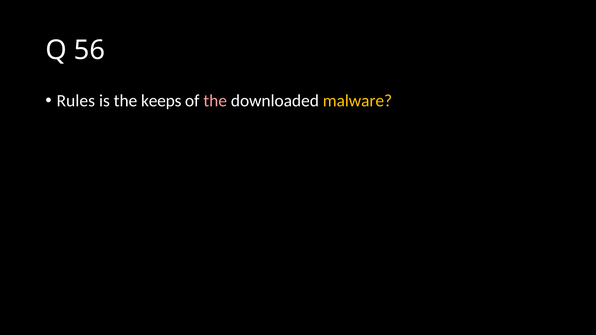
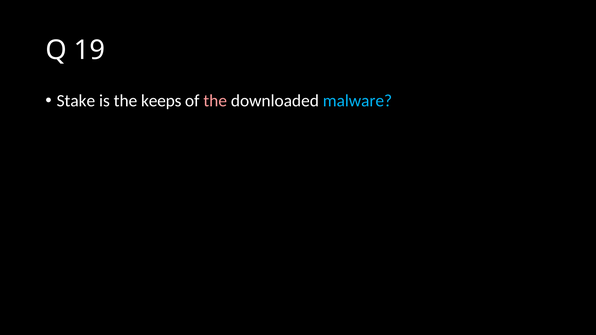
56: 56 -> 19 (89, 50)
Rules: Rules -> Stake (76, 101)
malware colour: yellow -> light blue (357, 101)
